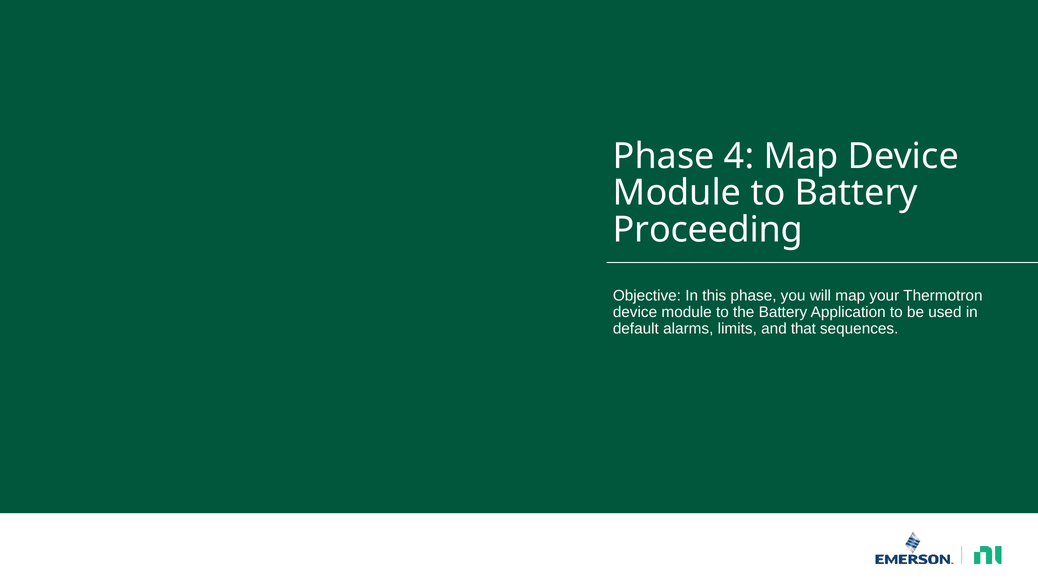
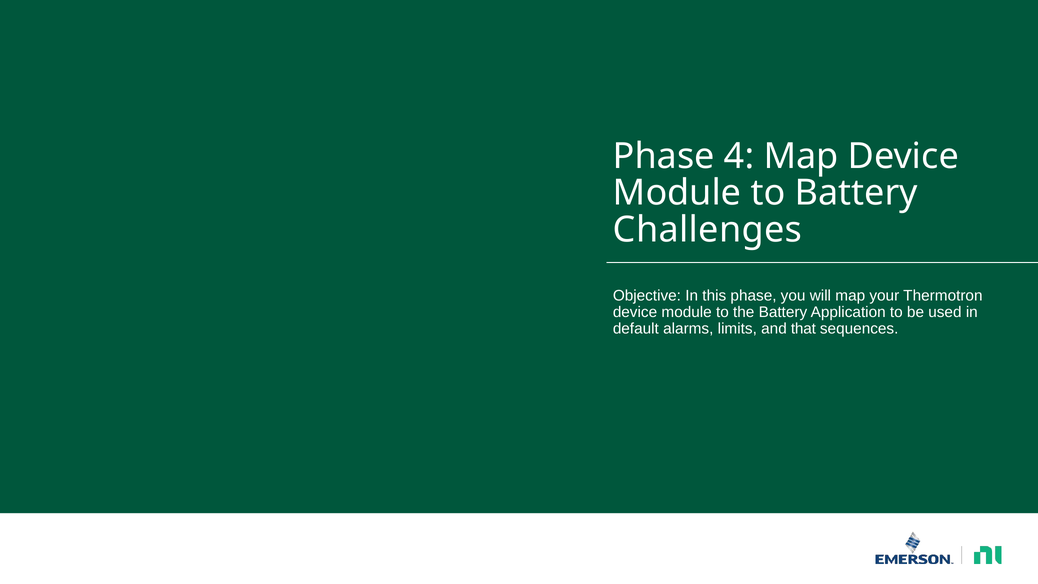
Proceeding: Proceeding -> Challenges (708, 230)
